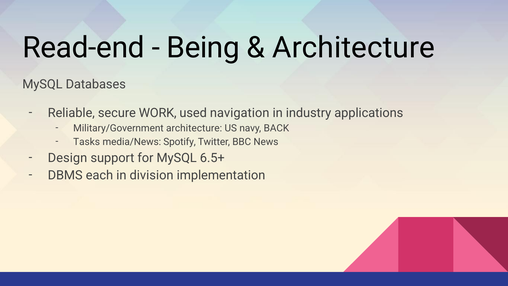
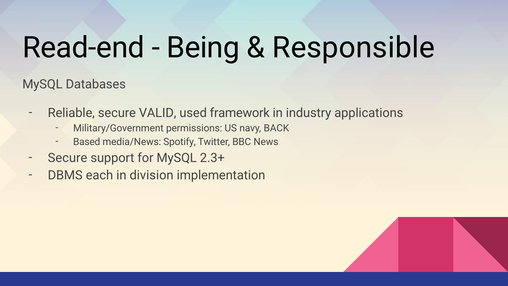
Architecture: Architecture -> Responsible (354, 48)
WORK: WORK -> VALID (158, 113)
navigation: navigation -> framework (240, 113)
Military/Government architecture: architecture -> permissions (194, 128)
Tasks: Tasks -> Based (87, 142)
Design: Design -> Secure (68, 158)
6.5+: 6.5+ -> 2.3+ (212, 158)
